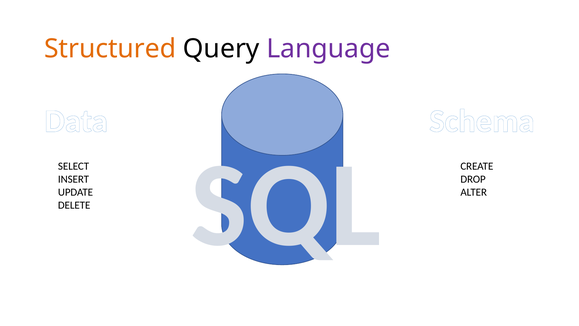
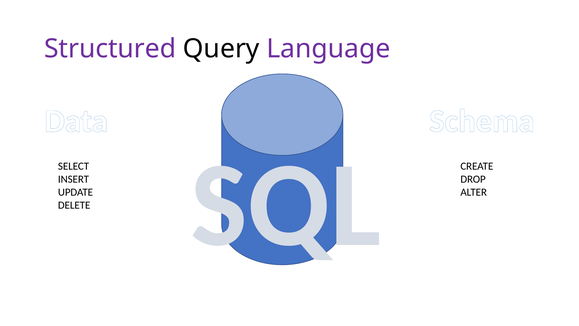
Structured colour: orange -> purple (110, 49)
